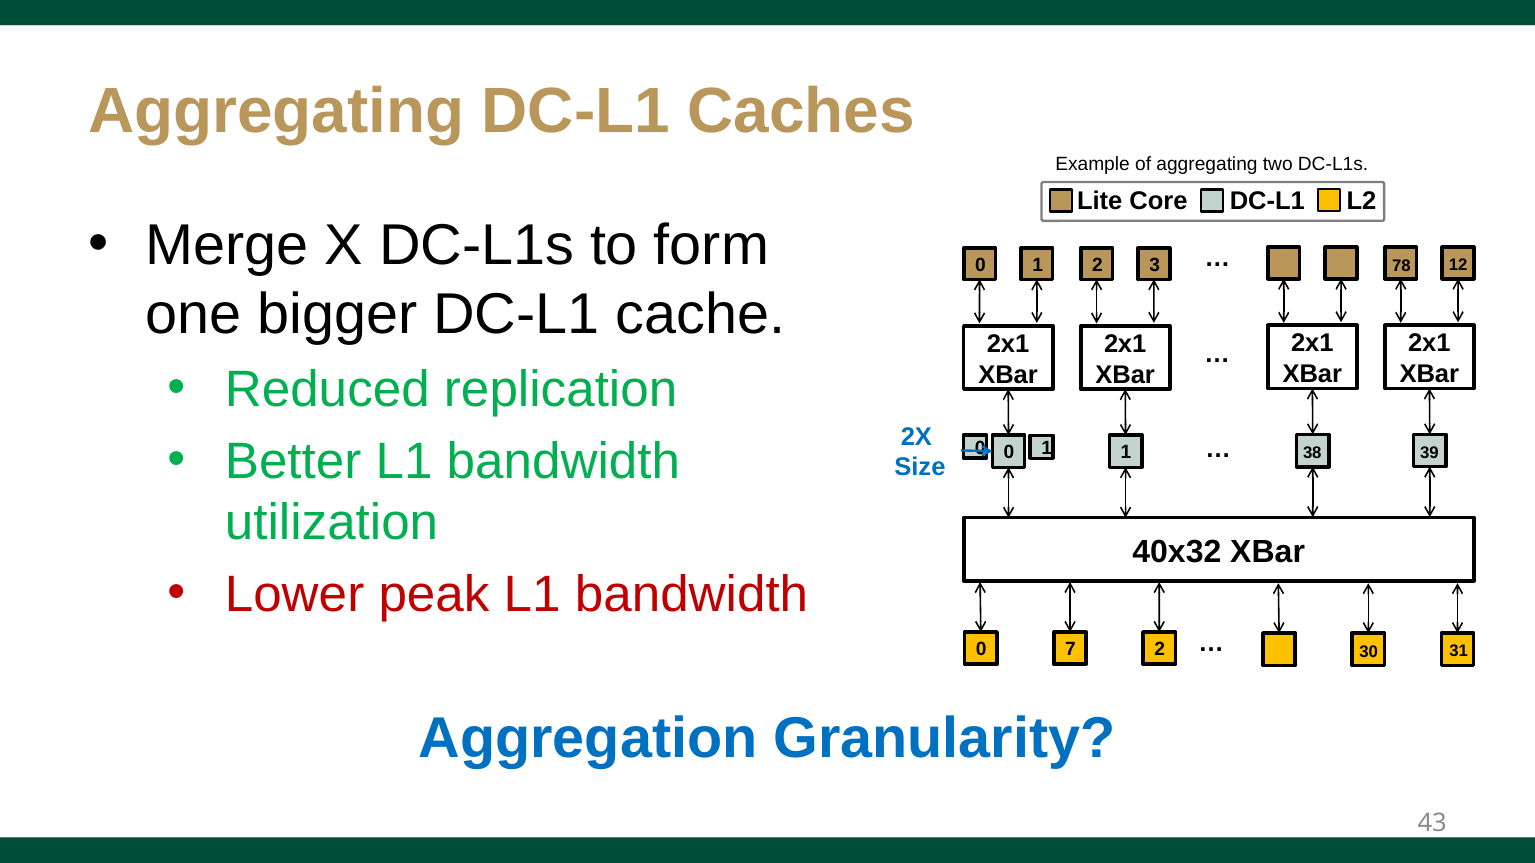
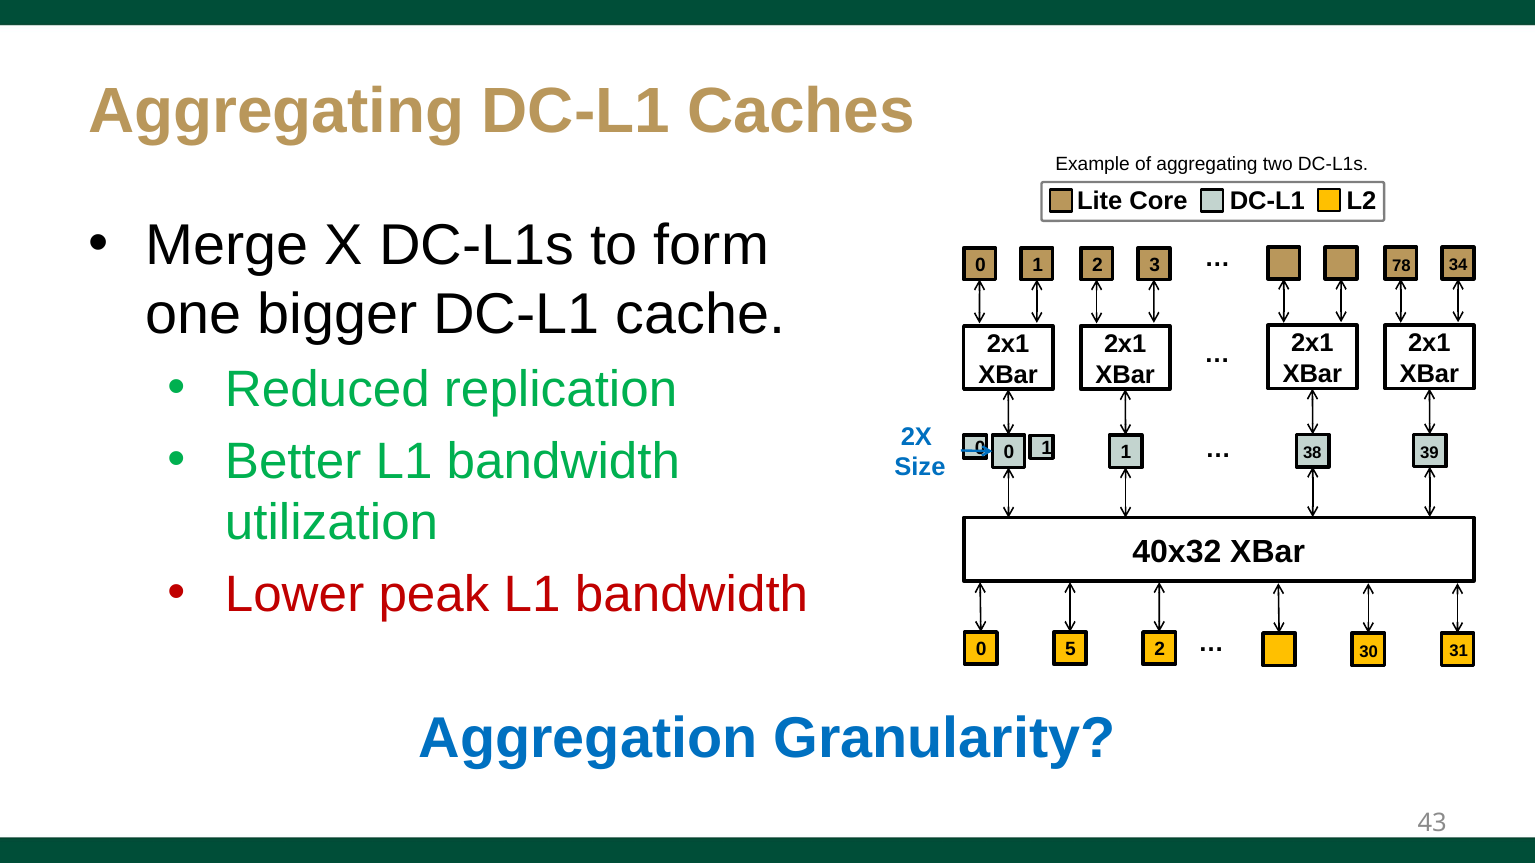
12: 12 -> 34 (1458, 265)
7: 7 -> 5 (1070, 650)
